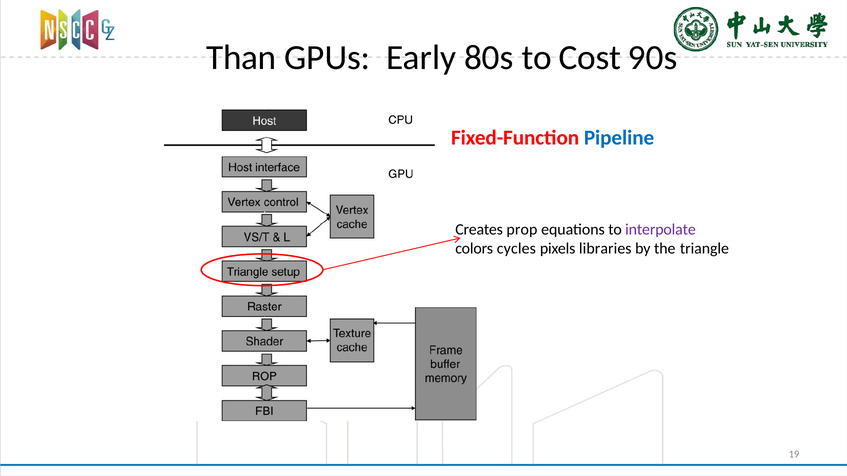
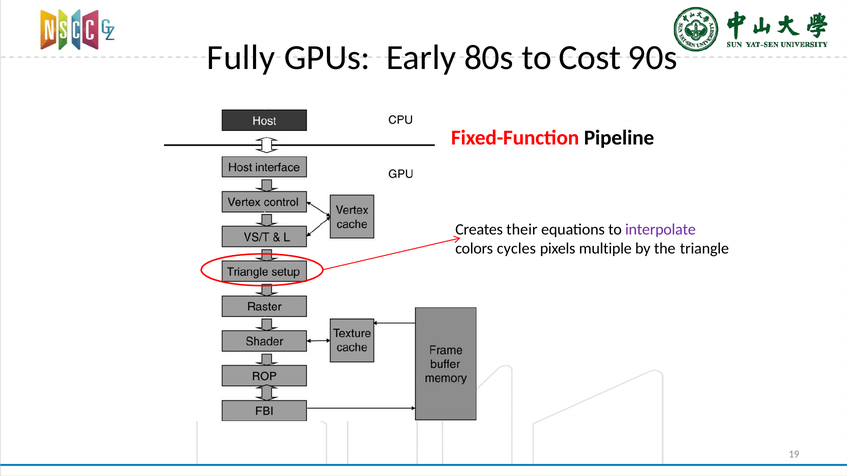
Than: Than -> Fully (241, 58)
Pipeline colour: blue -> black (619, 138)
prop: prop -> their (522, 230)
libraries: libraries -> multiple (605, 249)
